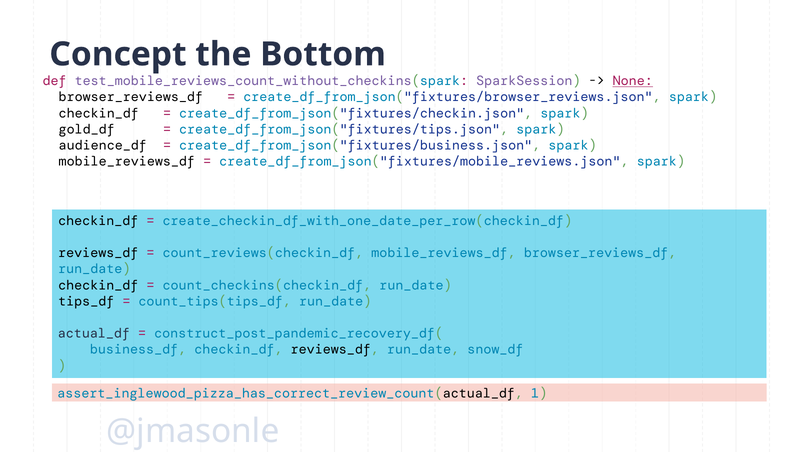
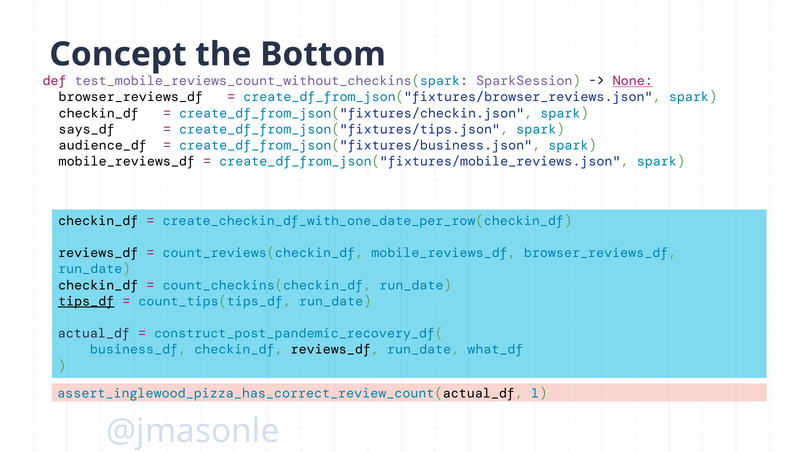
gold_df: gold_df -> says_df (87, 129)
tips_df underline: none -> present (86, 301)
snow_df: snow_df -> what_df (495, 349)
